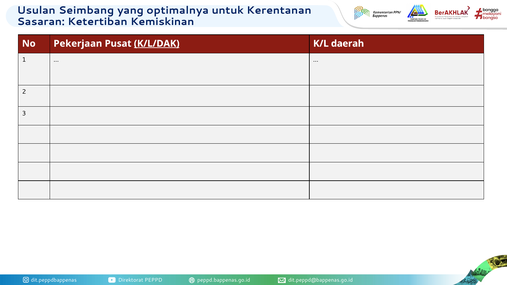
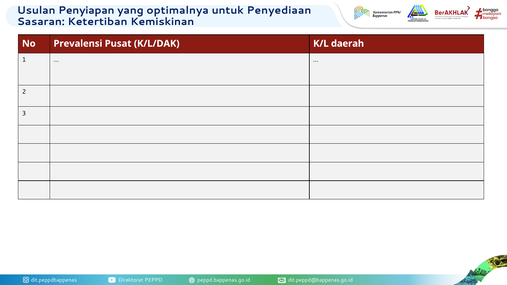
Seimbang: Seimbang -> Penyiapan (86, 10)
Kerentanan: Kerentanan -> Penyediaan (279, 10)
Pekerjaan: Pekerjaan -> Prevalensi (78, 44)
K/L/DAK underline: present -> none (157, 44)
